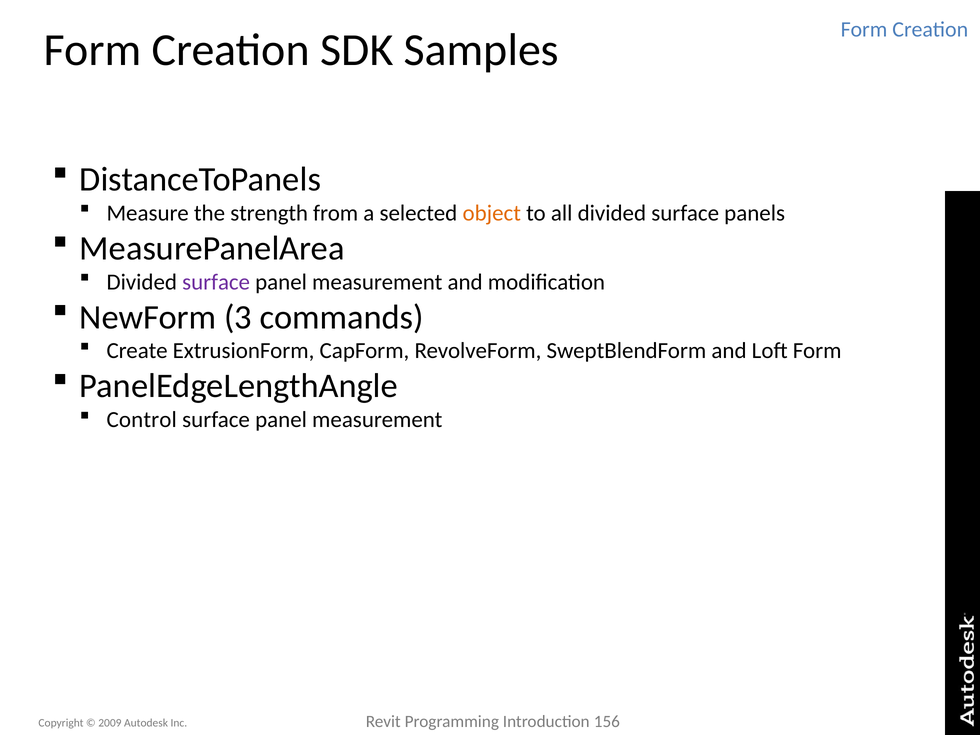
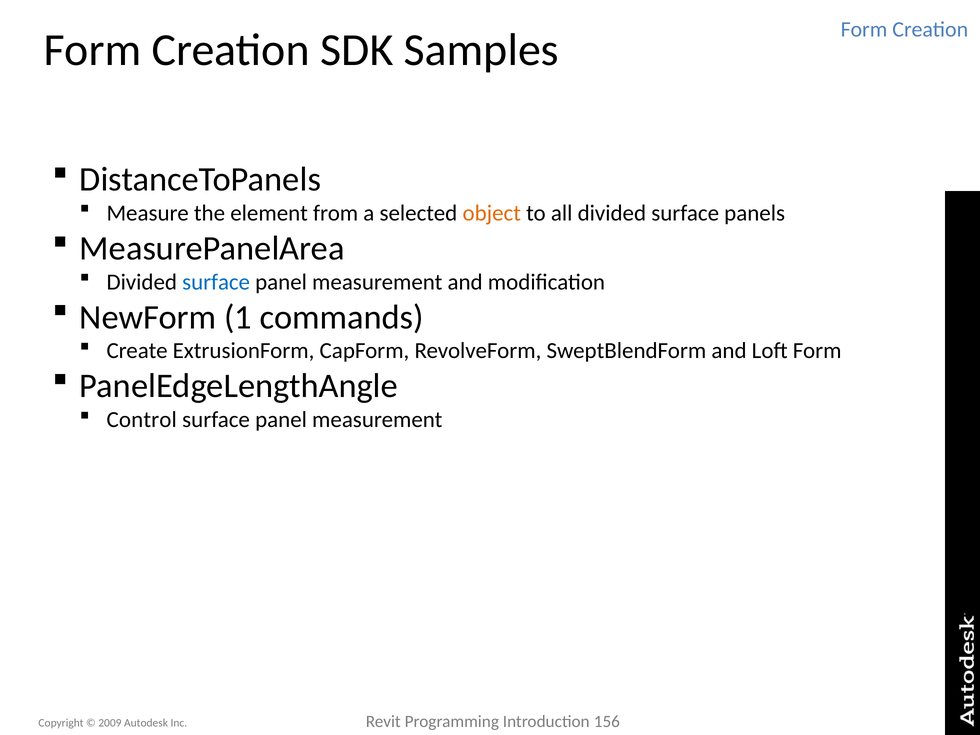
strength: strength -> element (269, 213)
surface colour: purple -> blue (216, 282)
3: 3 -> 1 (238, 317)
